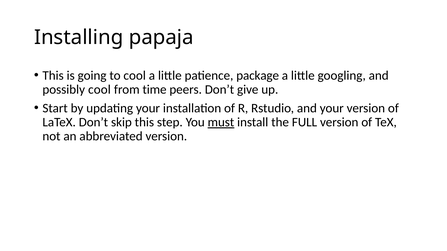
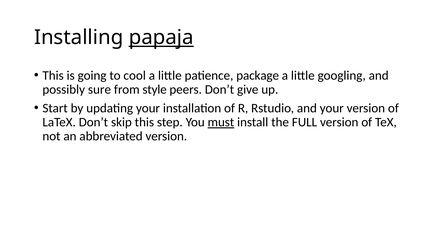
papaja underline: none -> present (161, 38)
possibly cool: cool -> sure (100, 90)
time: time -> style (155, 90)
